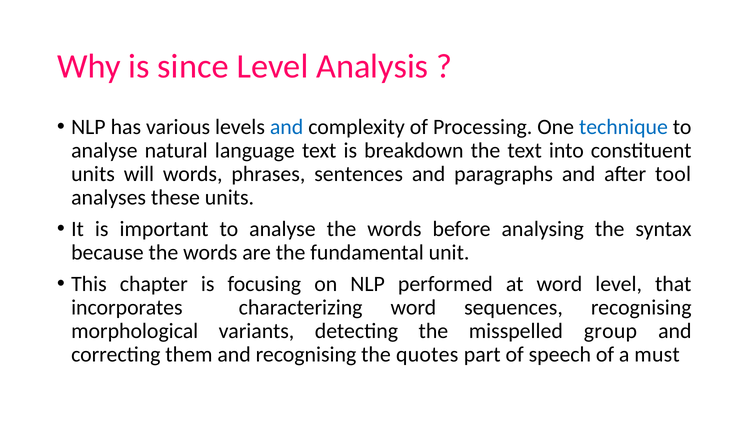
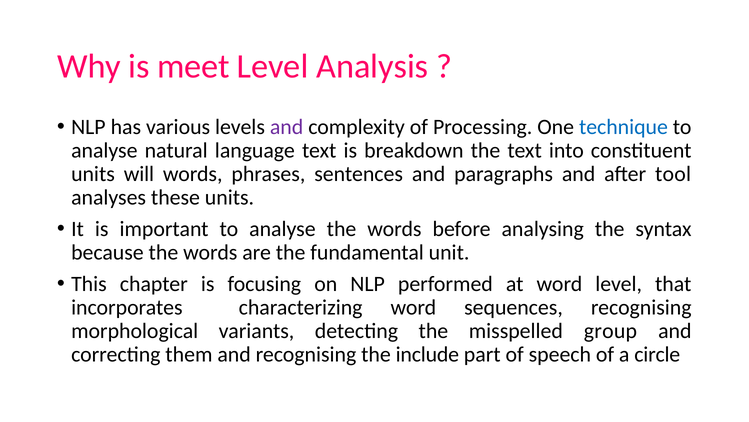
since: since -> meet (193, 66)
and colour: blue -> purple (287, 127)
quotes: quotes -> include (427, 354)
must: must -> circle (657, 354)
